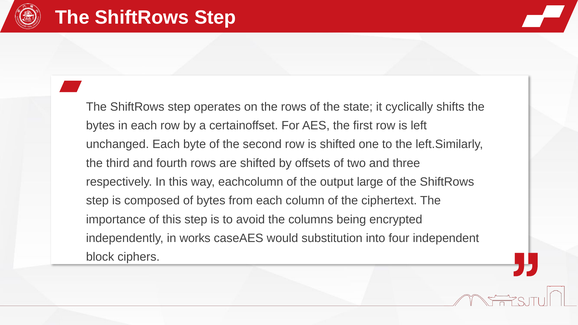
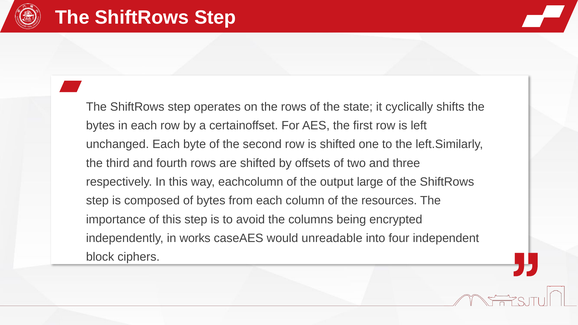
ciphertext: ciphertext -> resources (389, 201)
substitution: substitution -> unreadable (332, 238)
